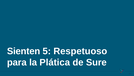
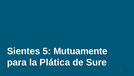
Sienten: Sienten -> Sientes (24, 51)
Respetuoso: Respetuoso -> Mutuamente (80, 51)
